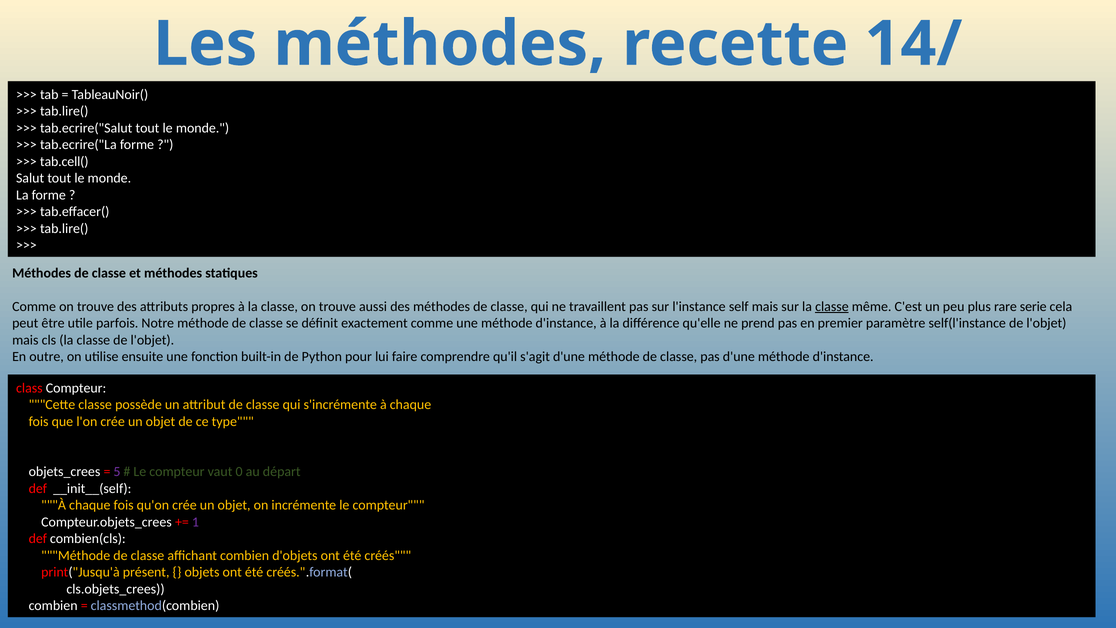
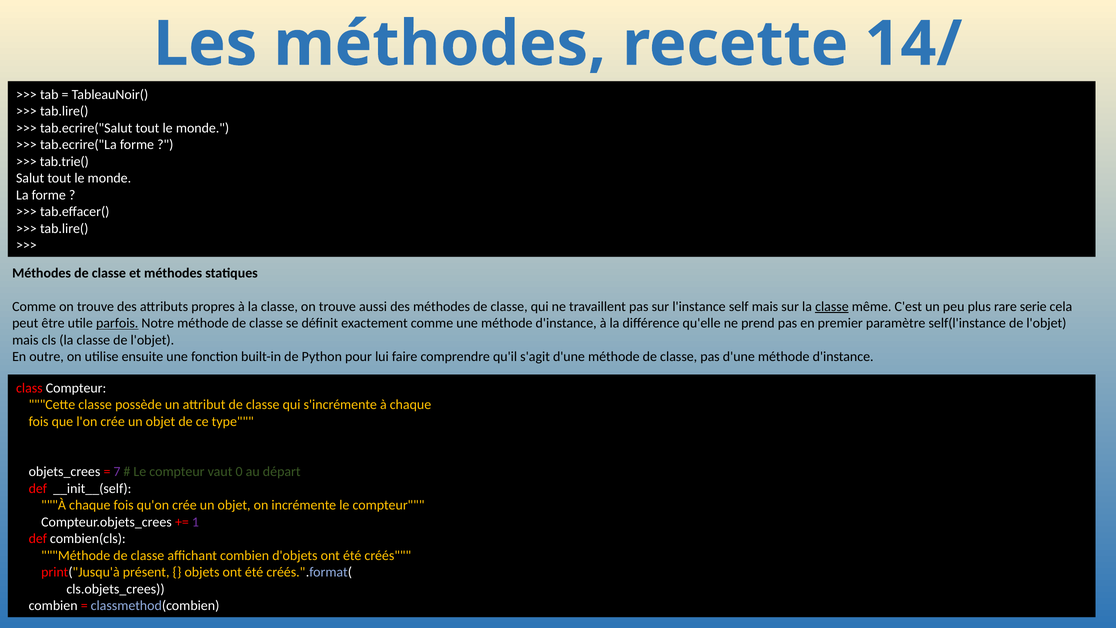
tab.cell(: tab.cell( -> tab.trie( (64, 162)
parfois underline: none -> present (117, 323)
5: 5 -> 7 (117, 472)
